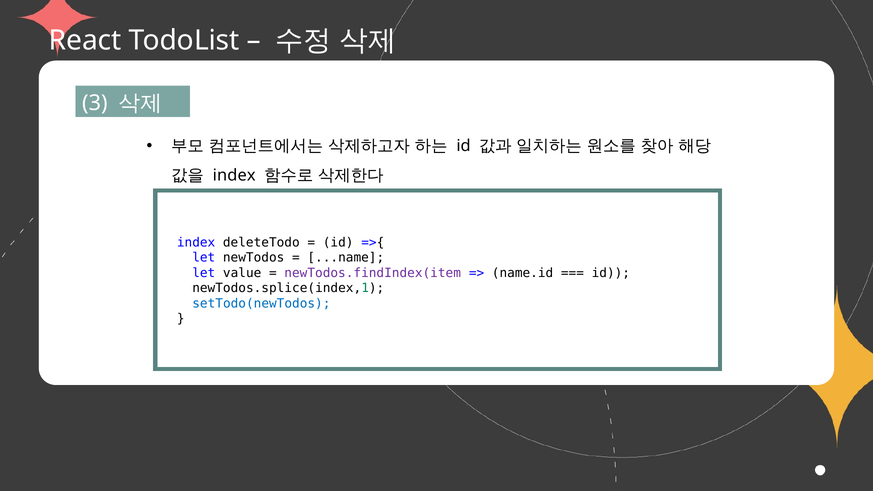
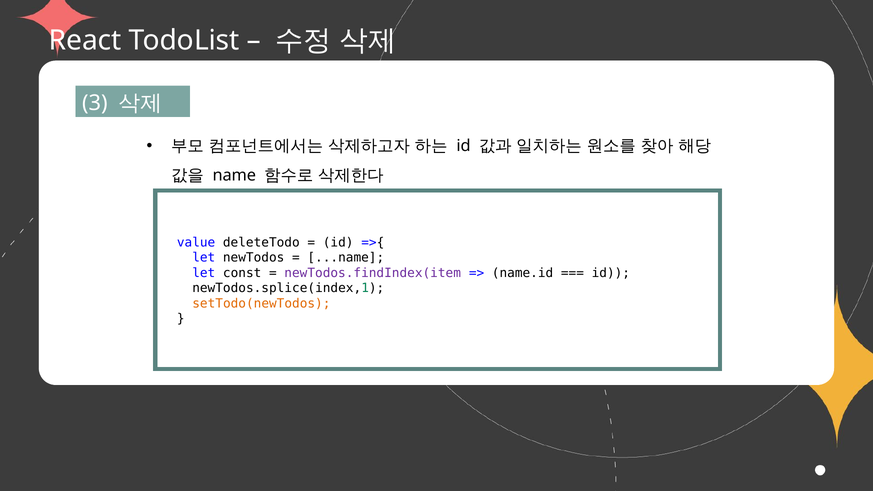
index: index -> name (234, 176)
index: index -> value (196, 242)
value: value -> const (242, 273)
setTodo(newTodos colour: blue -> orange (261, 303)
